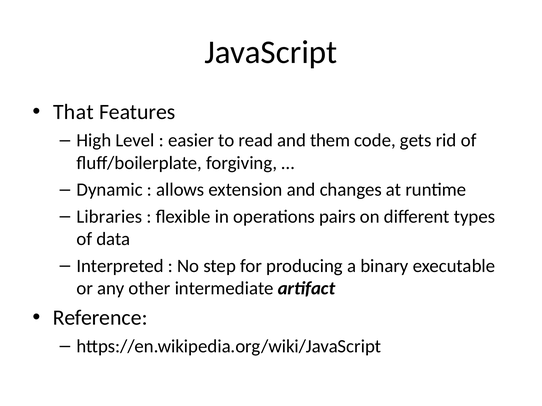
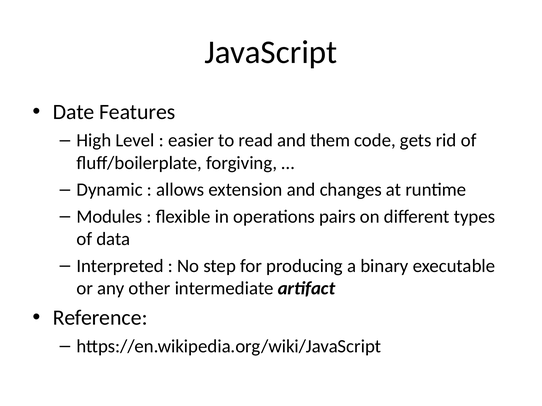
That: That -> Date (74, 112)
Libraries: Libraries -> Modules (109, 217)
